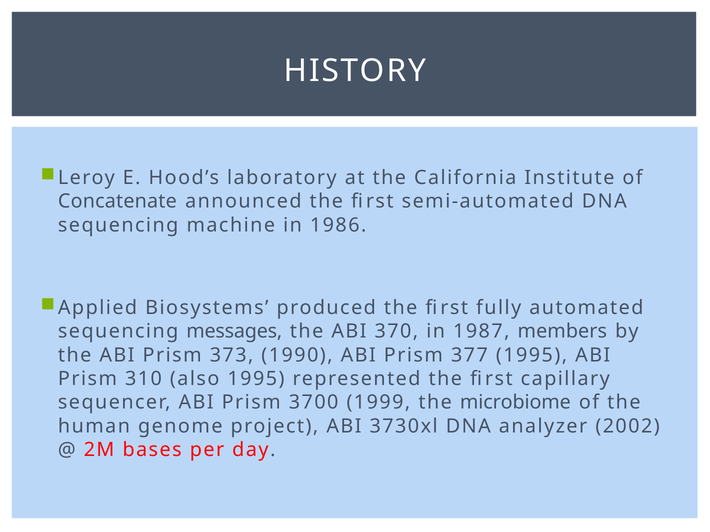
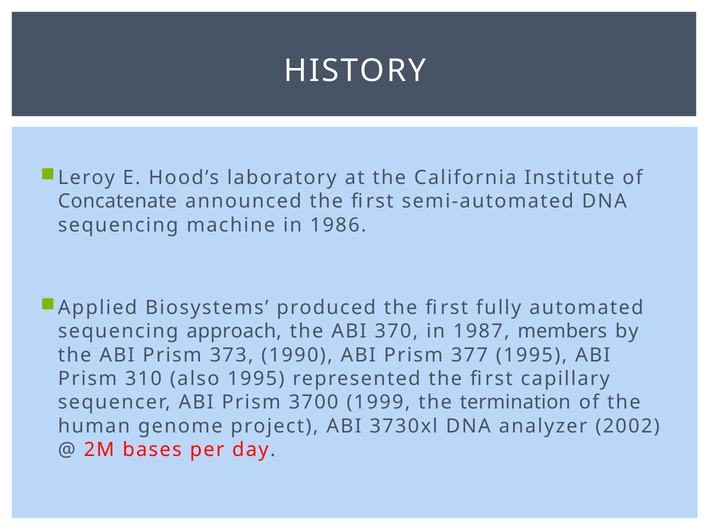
messages: messages -> approach (234, 332)
microbiome: microbiome -> termination (515, 403)
